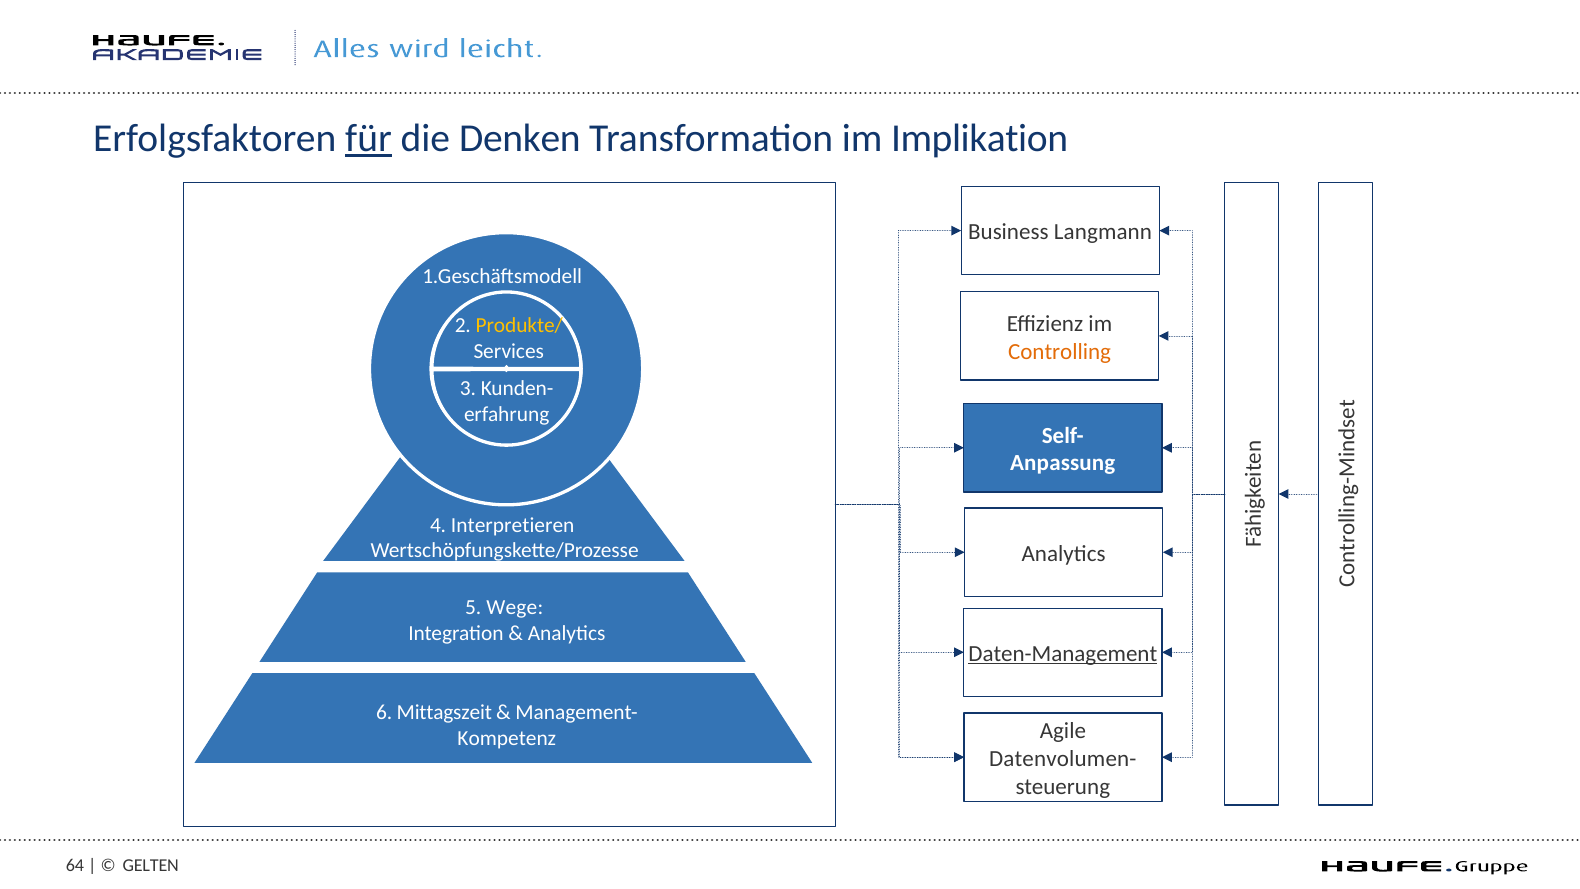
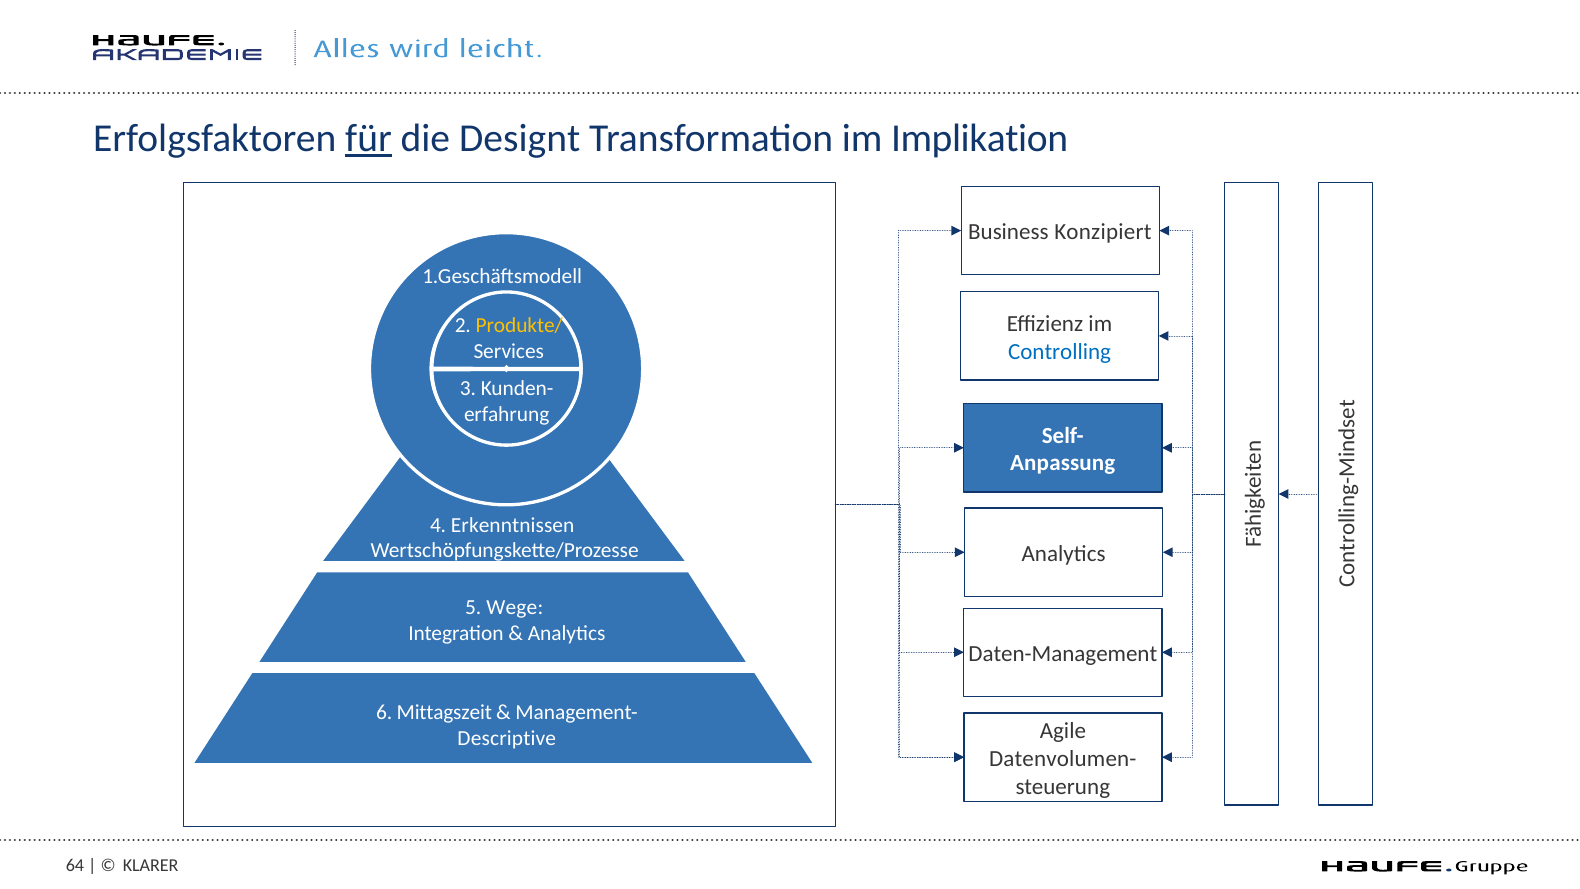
Denken: Denken -> Designt (520, 138)
Langmann: Langmann -> Konzipiert (1103, 232)
Controlling colour: orange -> blue (1060, 351)
Interpretieren: Interpretieren -> Erkenntnissen (513, 525)
Daten-Management underline: present -> none (1063, 654)
Kompetenz: Kompetenz -> Descriptive (507, 738)
GELTEN: GELTEN -> KLARER (151, 866)
